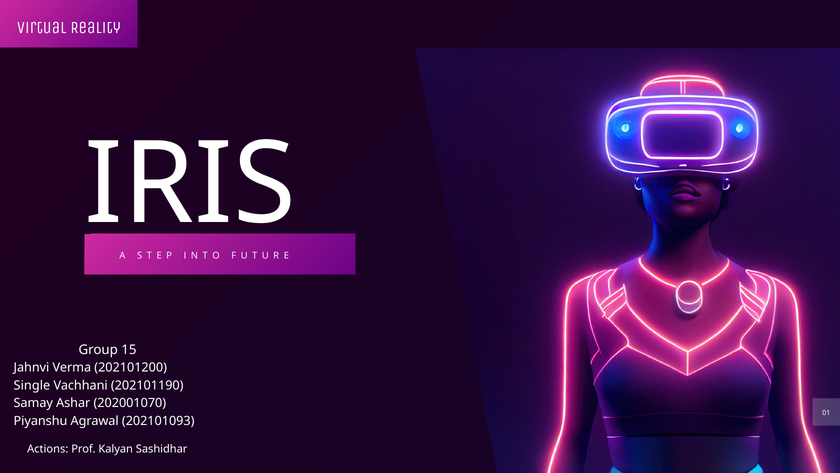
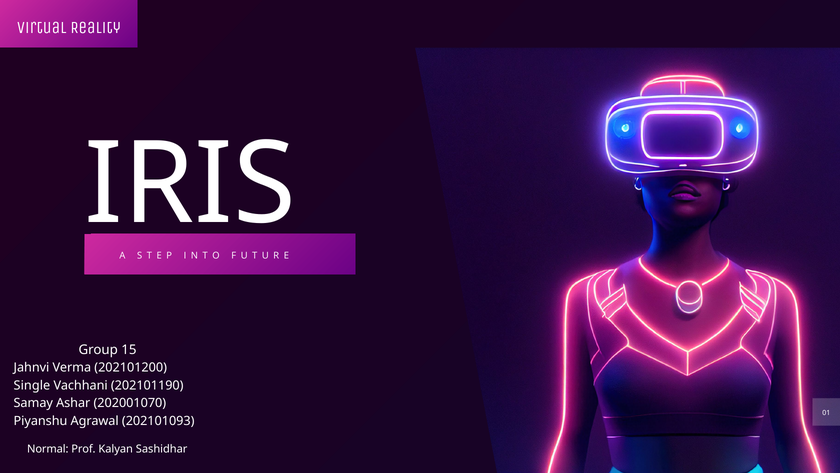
Actions: Actions -> Normal (48, 449)
